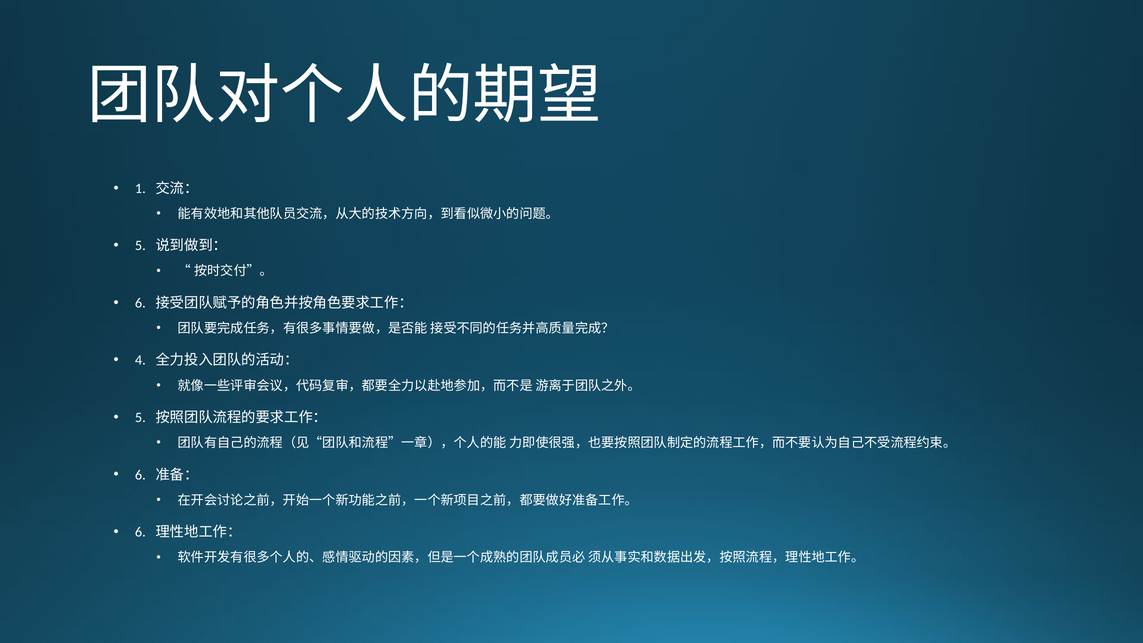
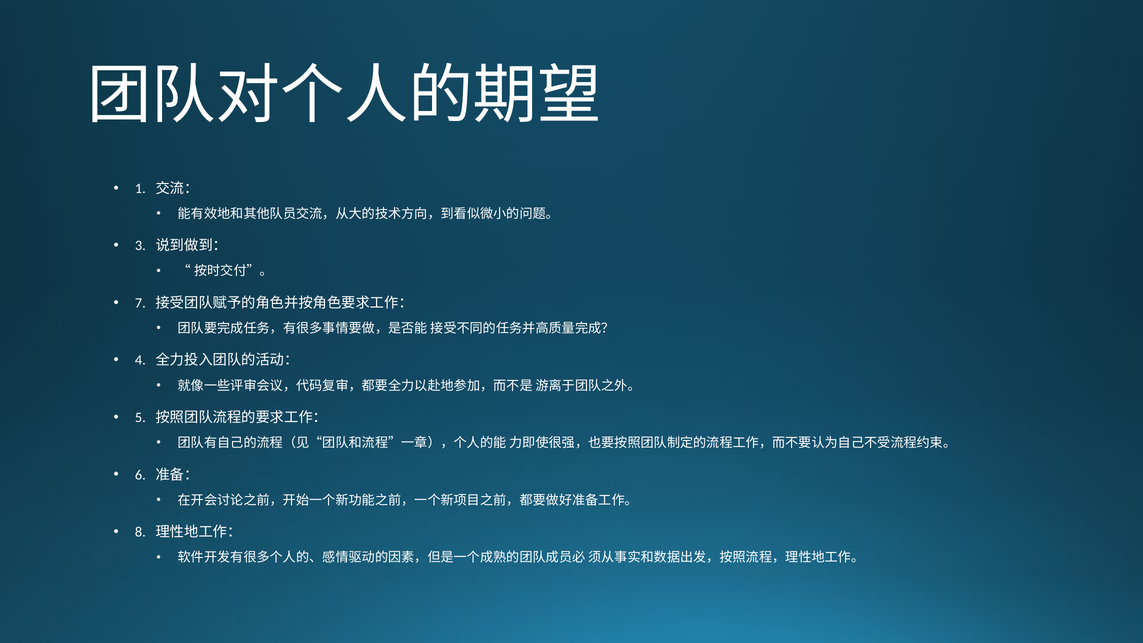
5: 5 -> 3 (140, 246)
6: 6 -> 7 (140, 303)
6: 6 -> 8 (140, 532)
